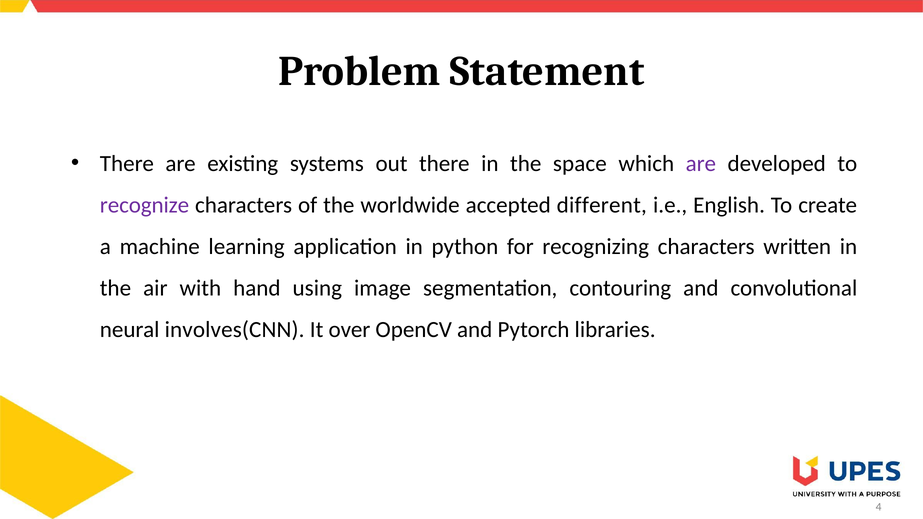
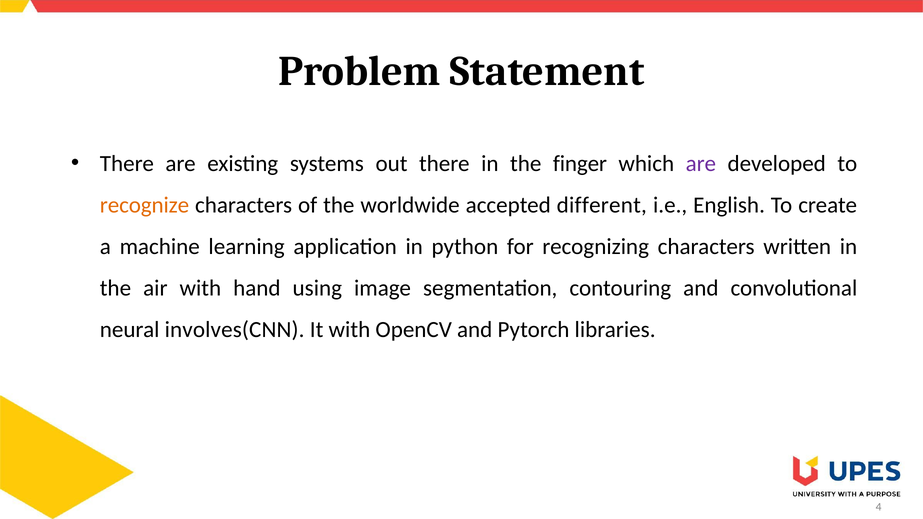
space: space -> finger (580, 164)
recognize colour: purple -> orange (145, 205)
It over: over -> with (349, 330)
